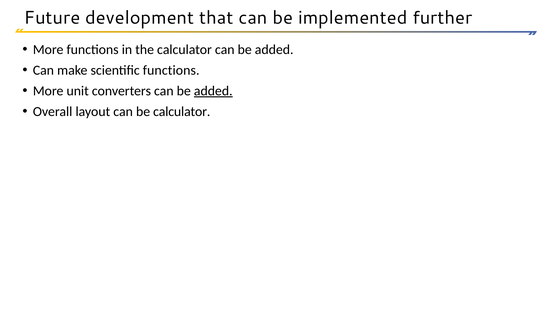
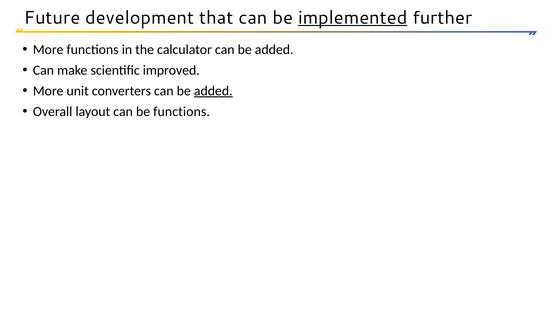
implemented underline: none -> present (353, 18)
scientific functions: functions -> improved (171, 70)
be calculator: calculator -> functions (182, 112)
